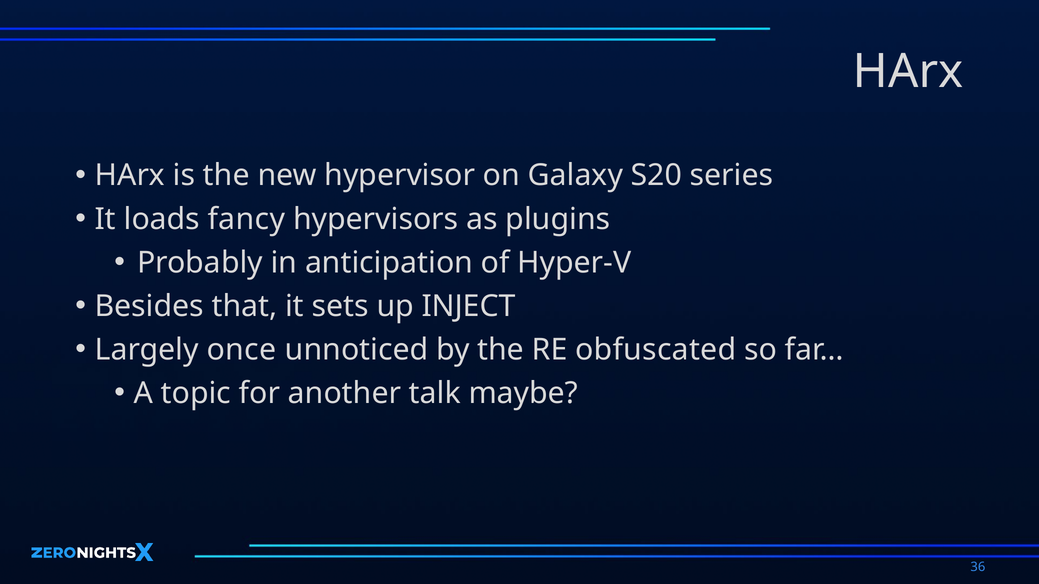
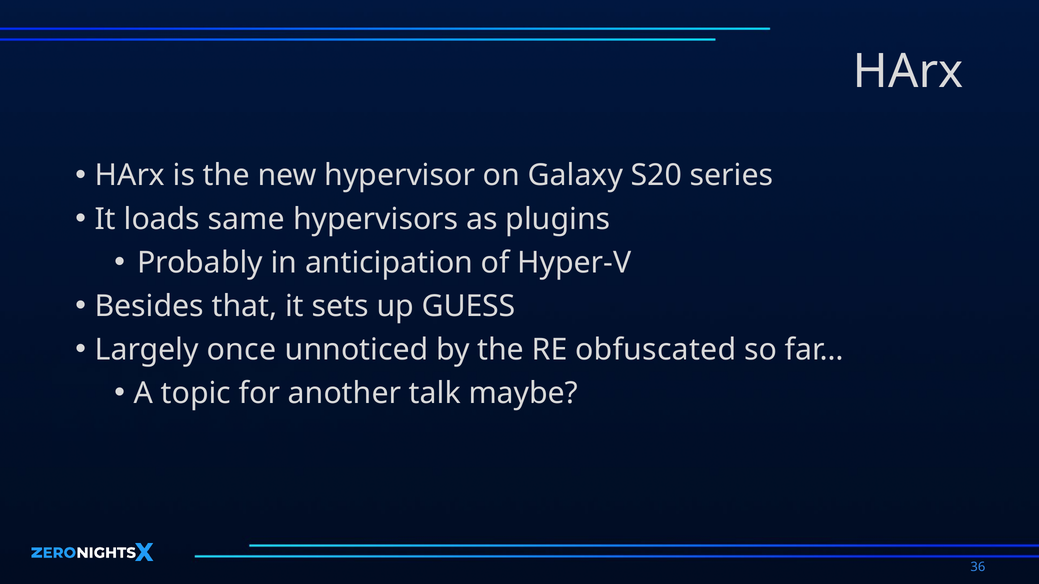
fancy: fancy -> same (246, 219)
INJECT: INJECT -> GUESS (469, 306)
